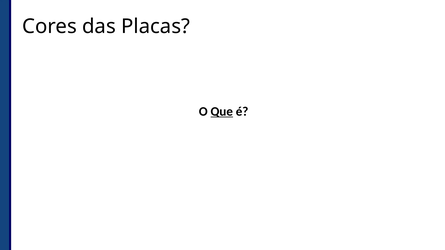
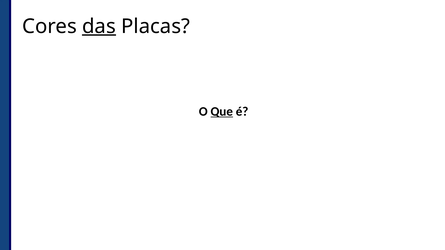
das underline: none -> present (99, 26)
